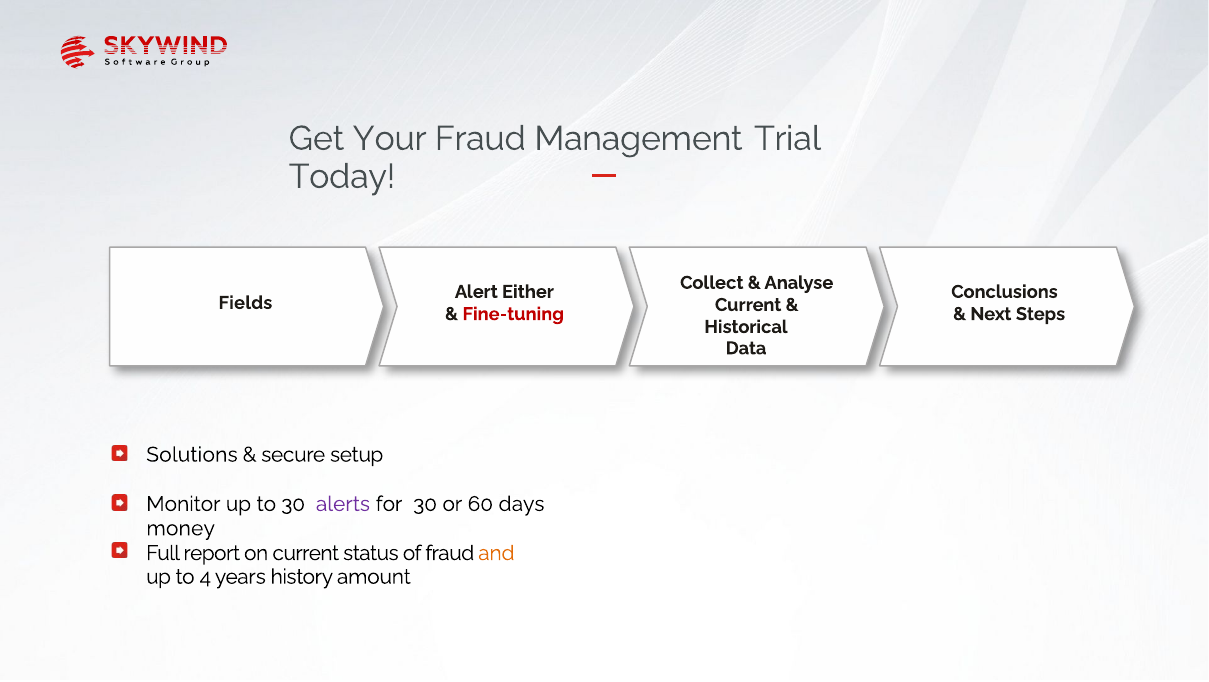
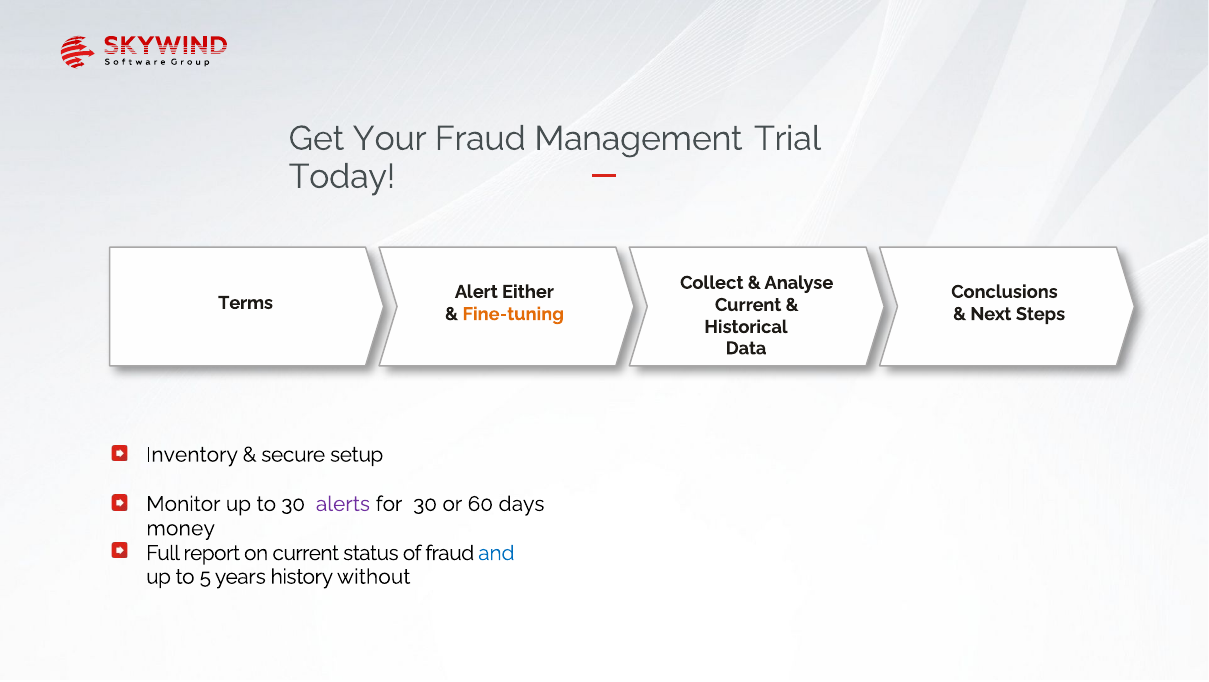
Fields: Fields -> Terms (246, 303)
Fine-tuning colour: red -> orange (513, 314)
Solutions: Solutions -> Inventory (192, 455)
and colour: orange -> blue (496, 553)
4: 4 -> 5 (205, 577)
amount: amount -> without (374, 577)
